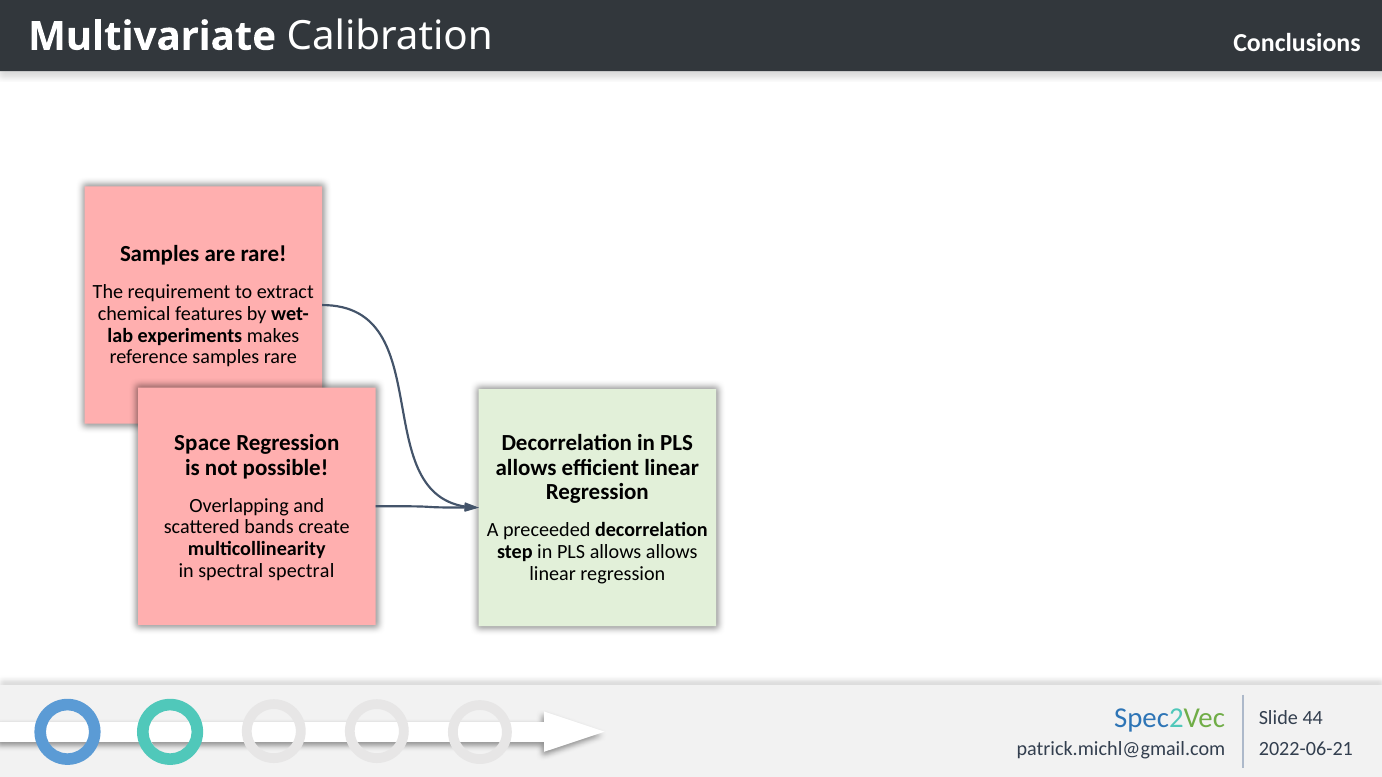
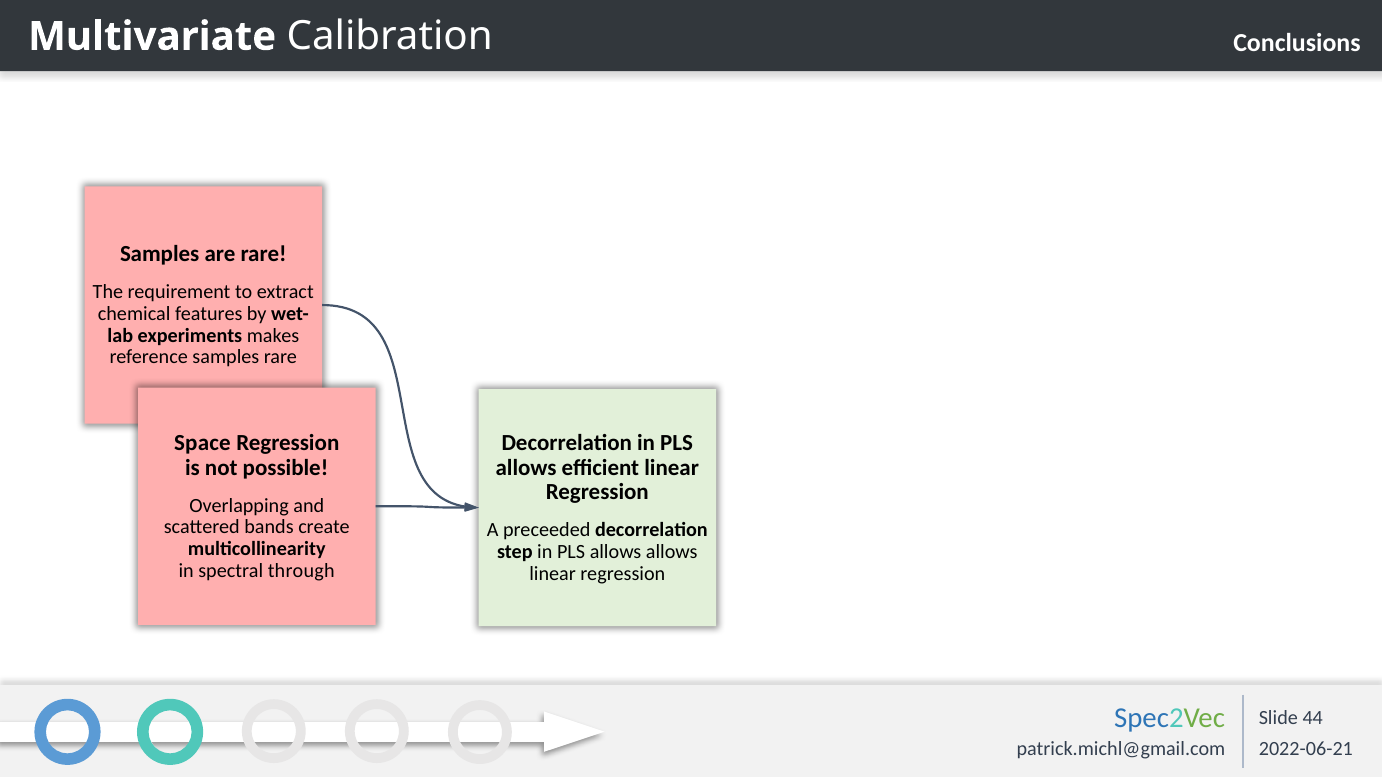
spectral spectral: spectral -> through (301, 571)
